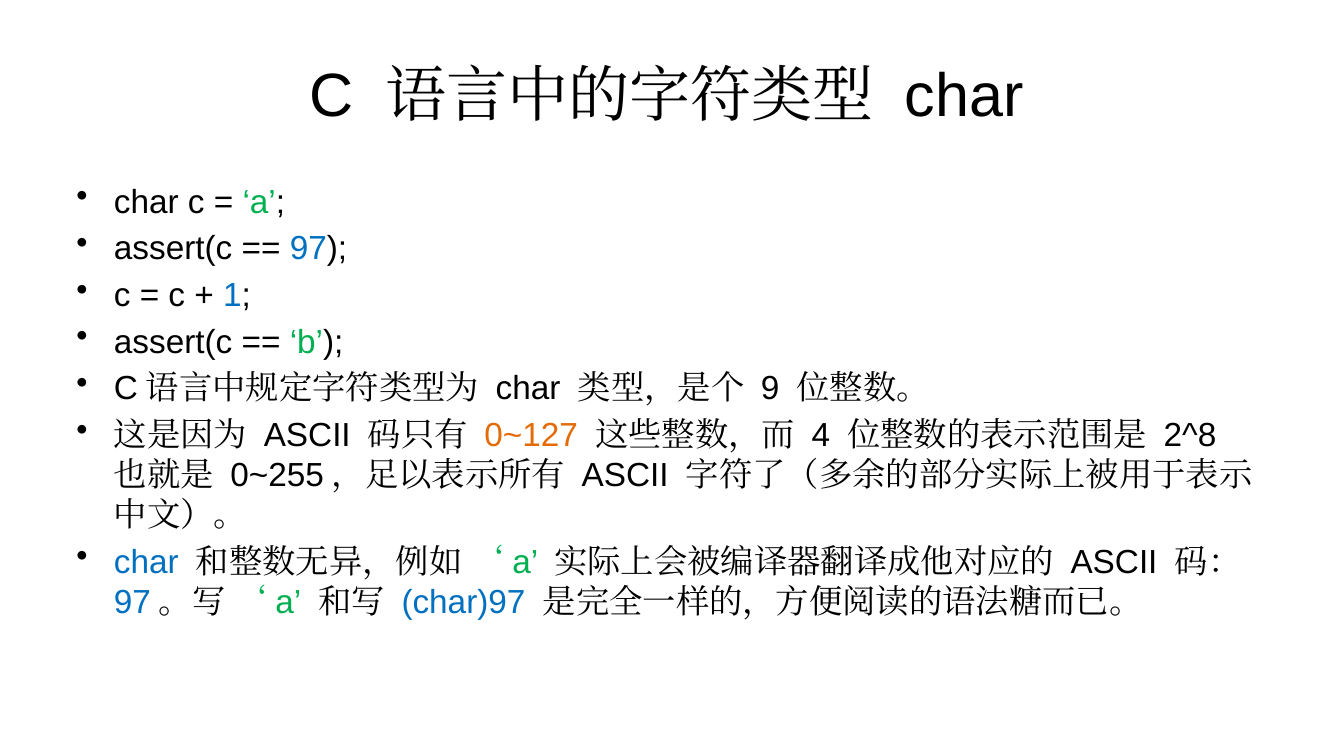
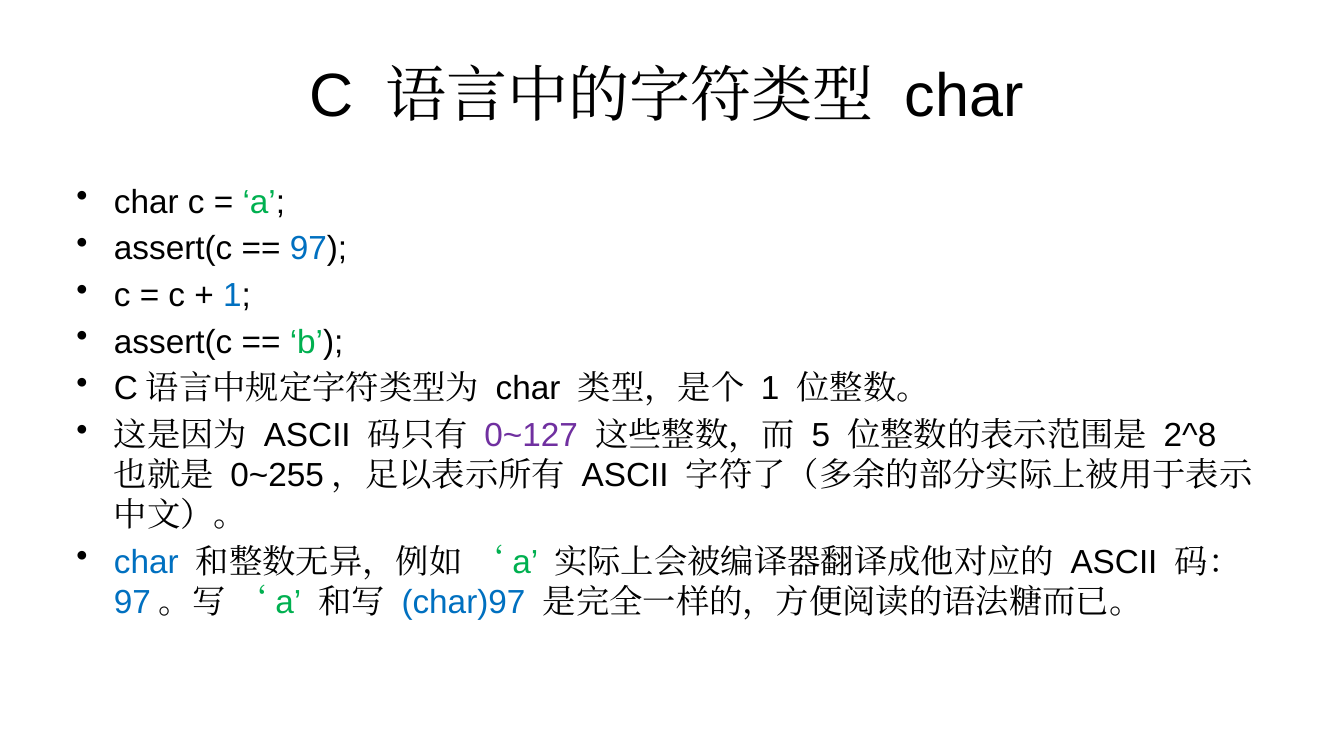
9: 9 -> 1 (770, 389)
0~127 colour: orange -> purple (531, 435)
4: 4 -> 5 (821, 435)
